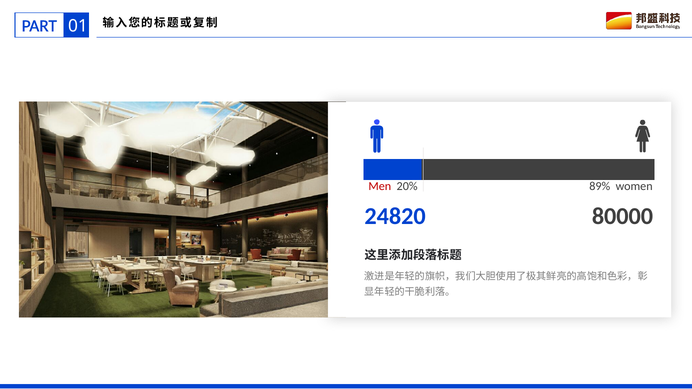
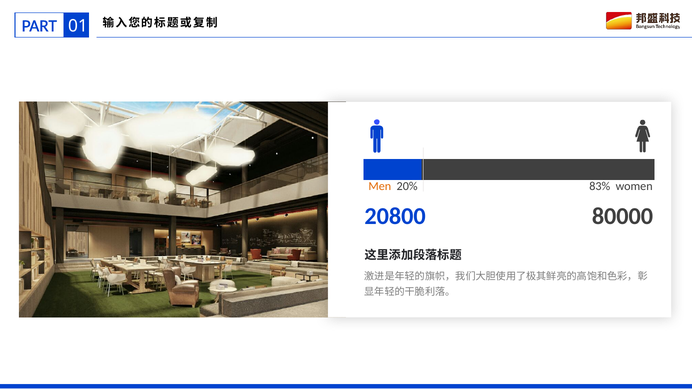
Men colour: red -> orange (380, 186)
89%: 89% -> 83% (600, 186)
24820: 24820 -> 20800 (395, 216)
